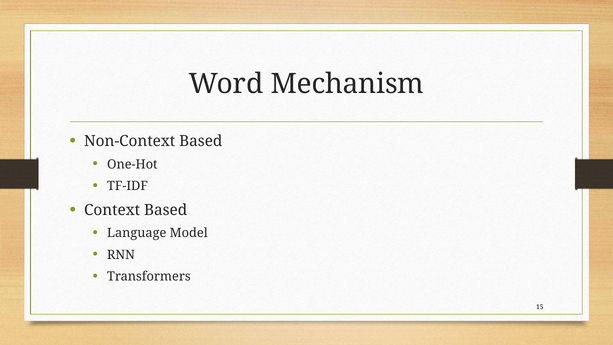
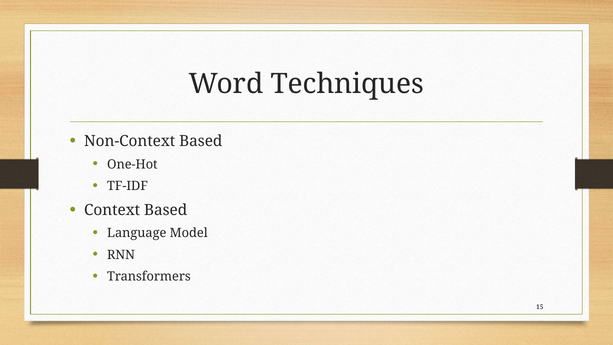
Mechanism: Mechanism -> Techniques (347, 84)
